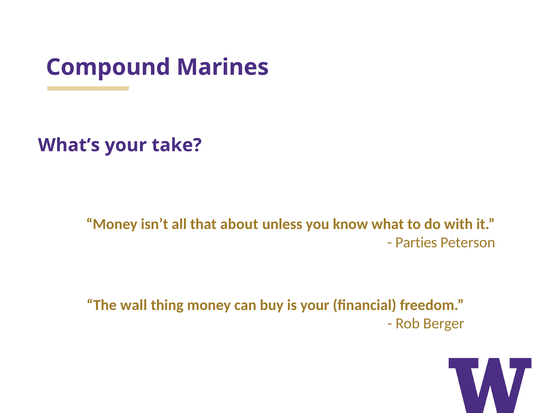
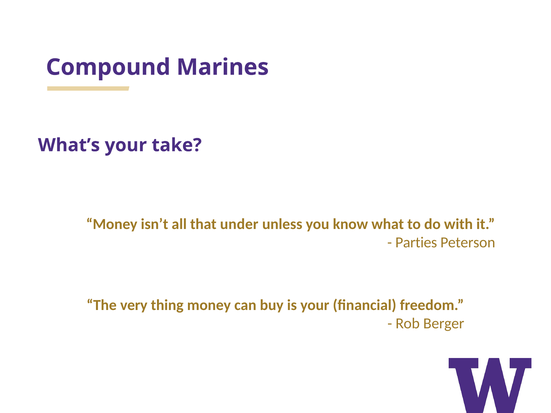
about: about -> under (239, 224)
wall: wall -> very (134, 305)
